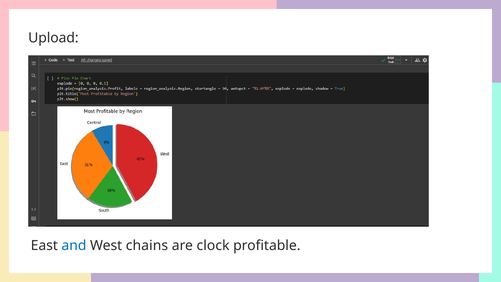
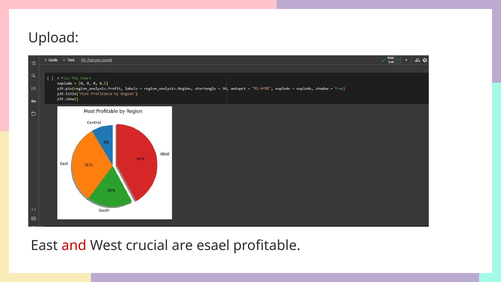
and colour: blue -> red (74, 245)
chains: chains -> crucial (147, 245)
clock: clock -> esael (213, 245)
